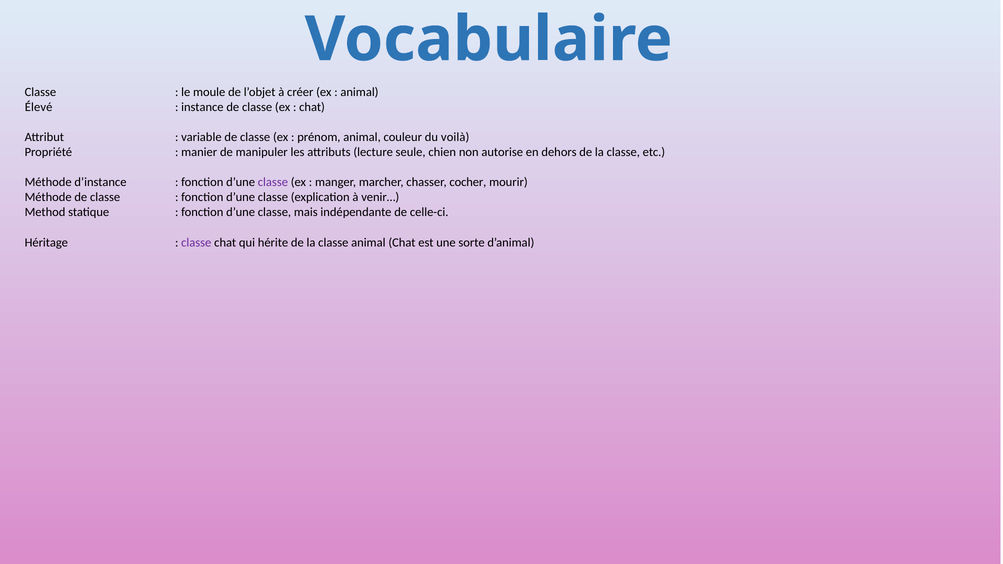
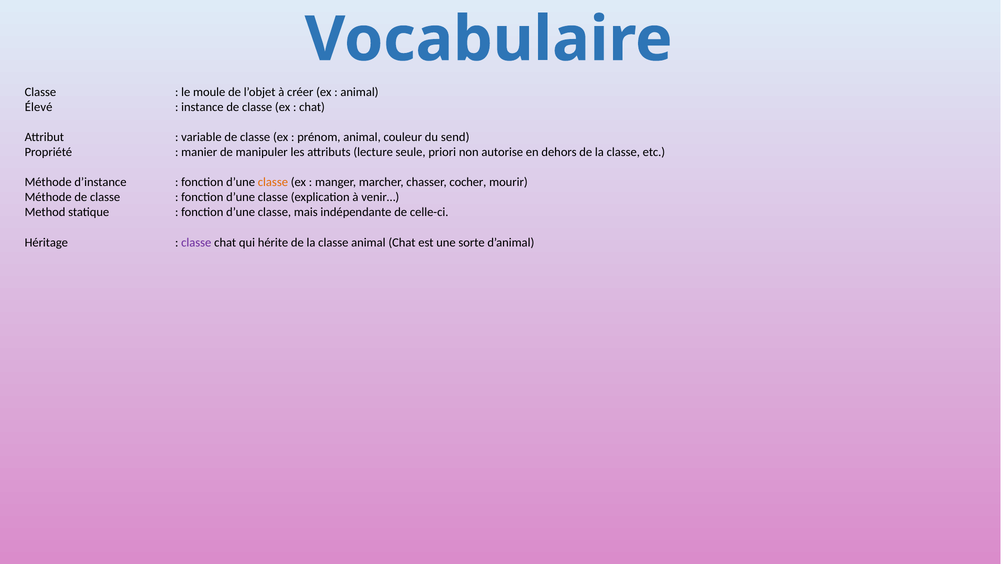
voilà: voilà -> send (455, 137)
chien: chien -> priori (442, 152)
classe colour: purple -> orange (273, 182)
